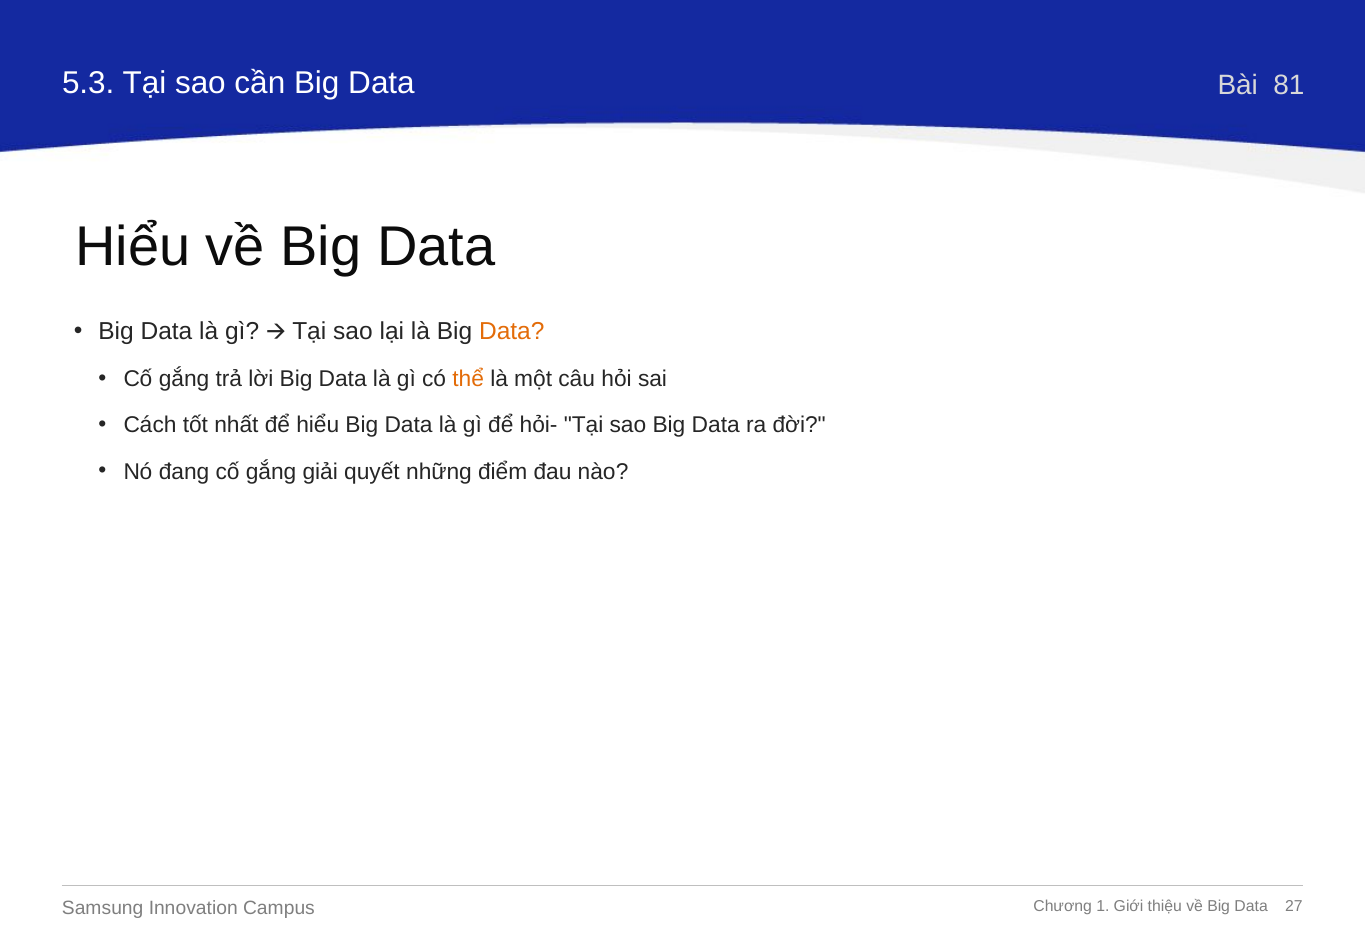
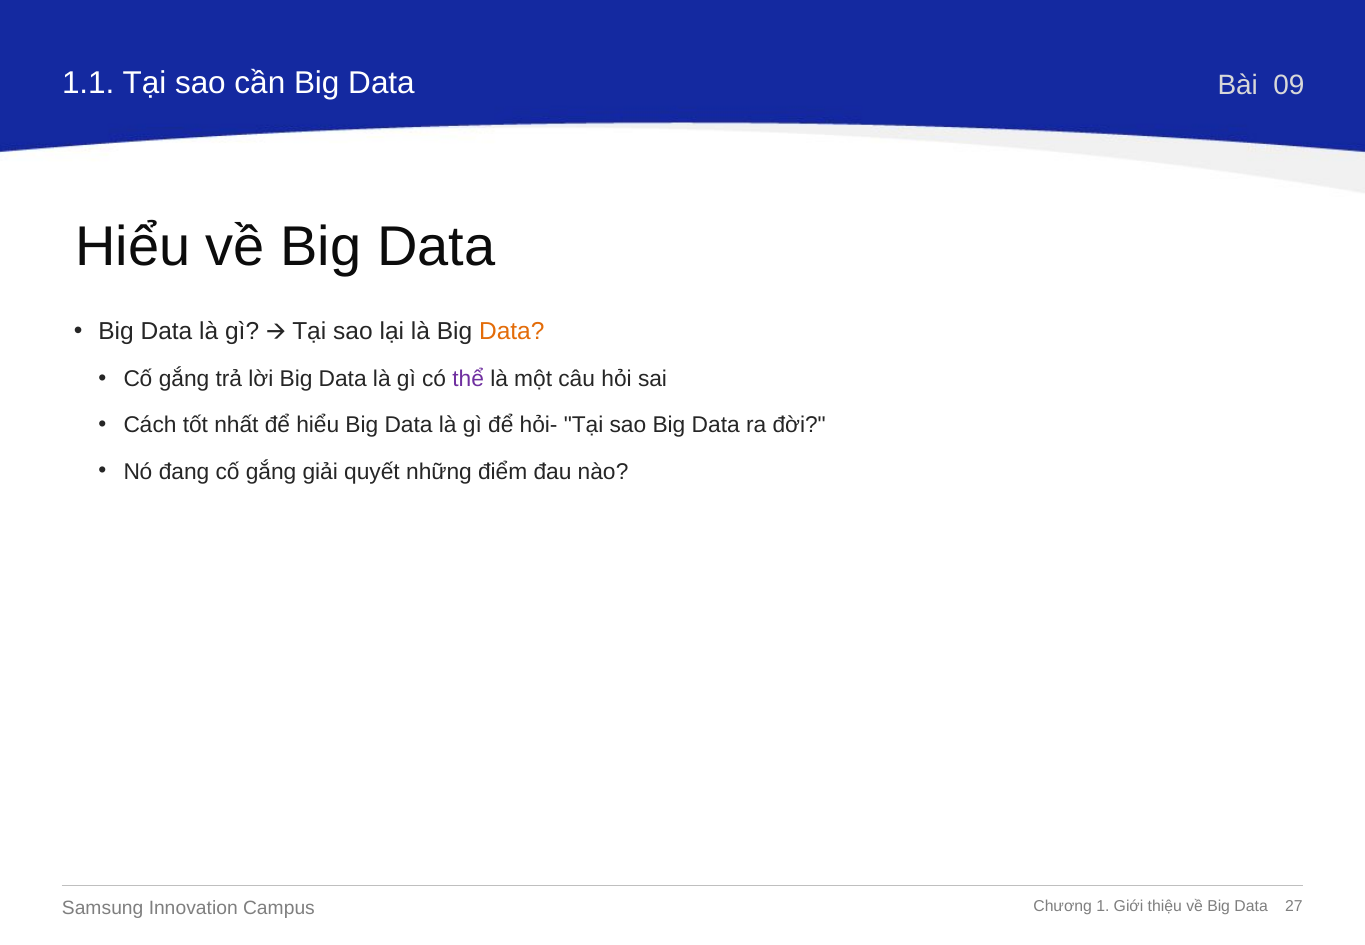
5.3: 5.3 -> 1.1 (88, 83)
81: 81 -> 09 (1289, 85)
thể colour: orange -> purple (468, 379)
